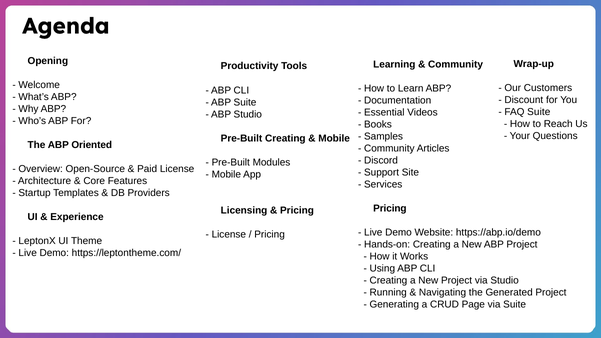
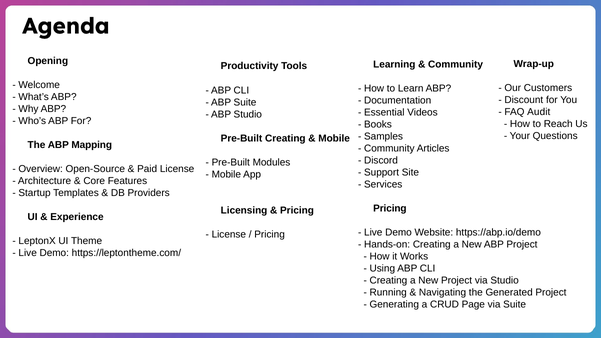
FAQ Suite: Suite -> Audit (539, 112)
Oriented: Oriented -> Mapping (92, 145)
